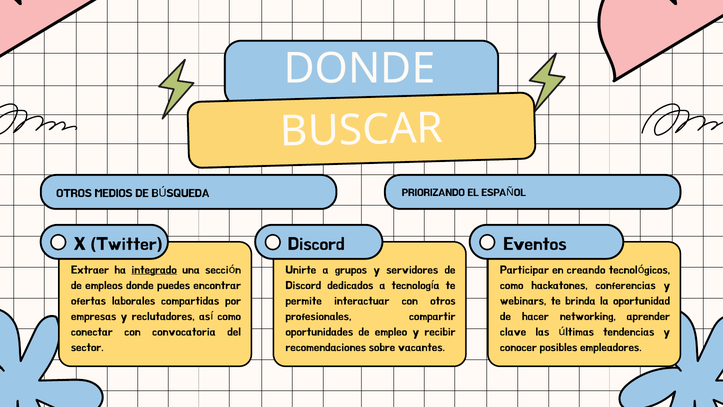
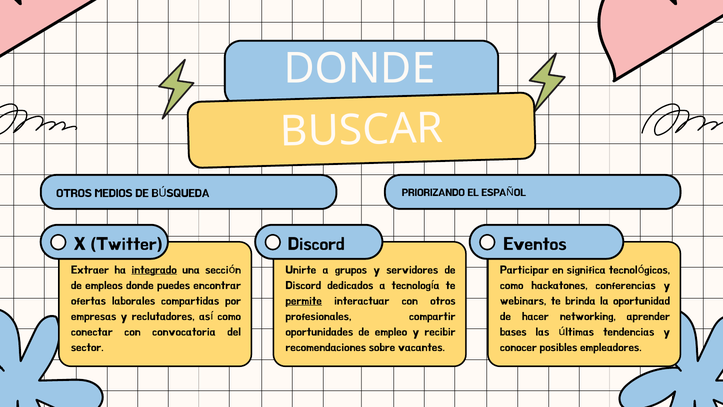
creando: creando -> significa (586, 269)
permite underline: none -> present (304, 300)
clave: clave -> bases (513, 331)
